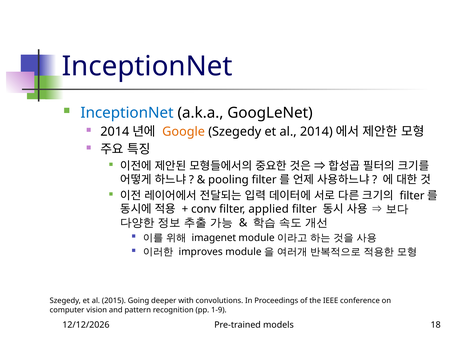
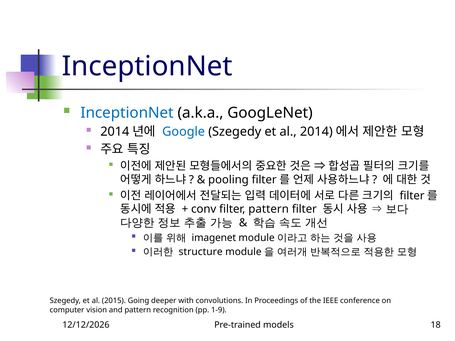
Google colour: orange -> blue (184, 132)
filter applied: applied -> pattern (269, 209)
improves: improves -> structure (201, 252)
